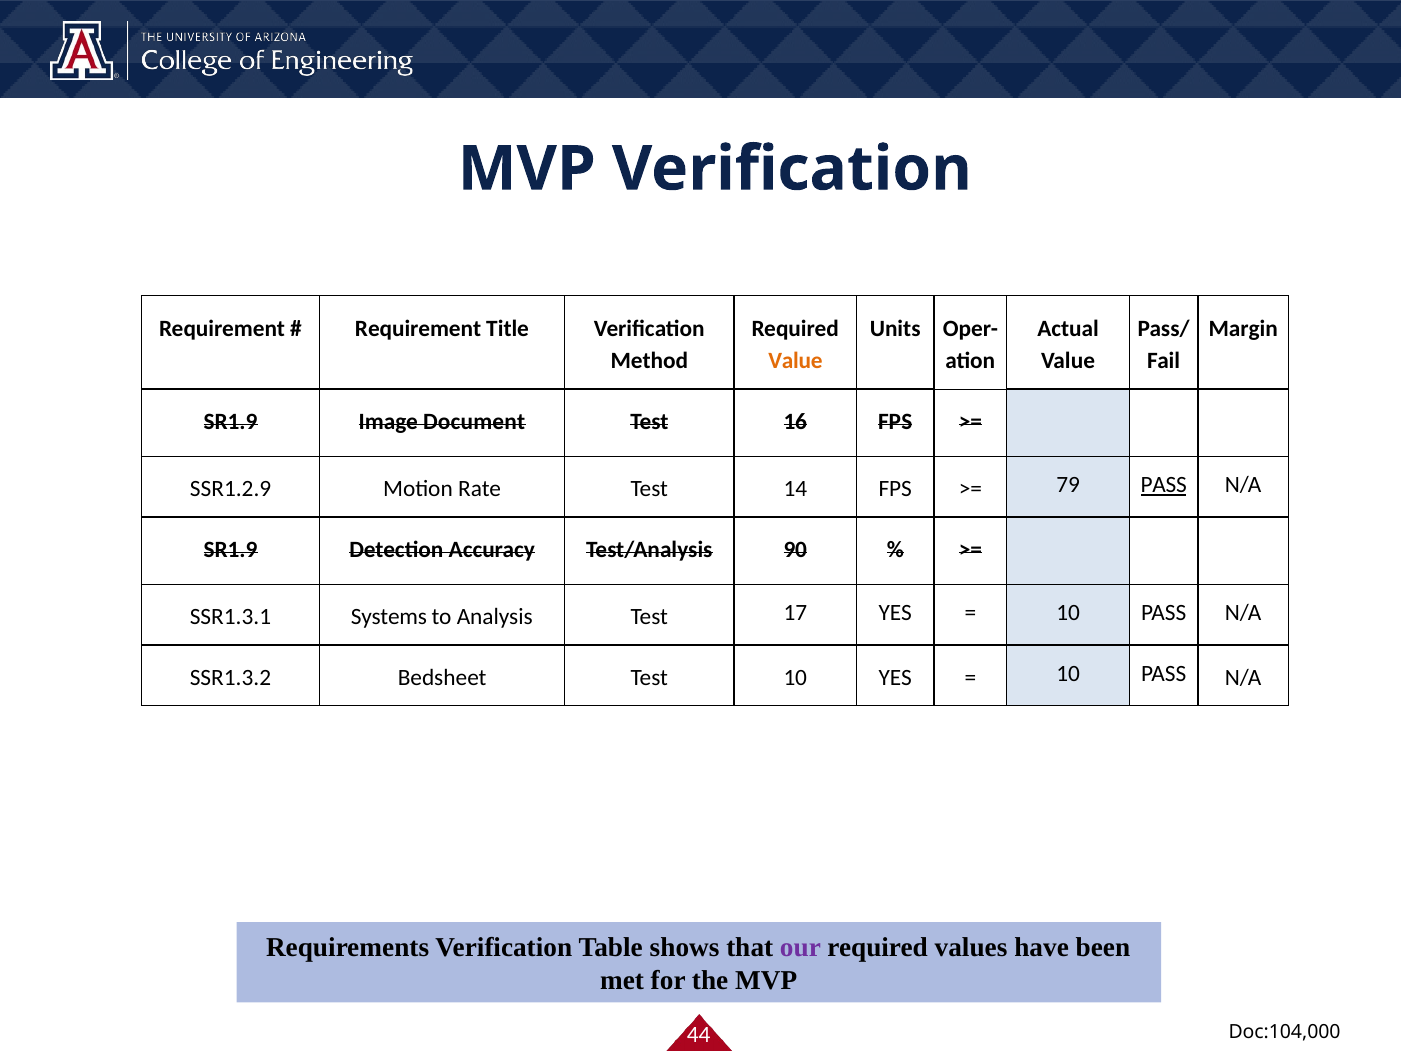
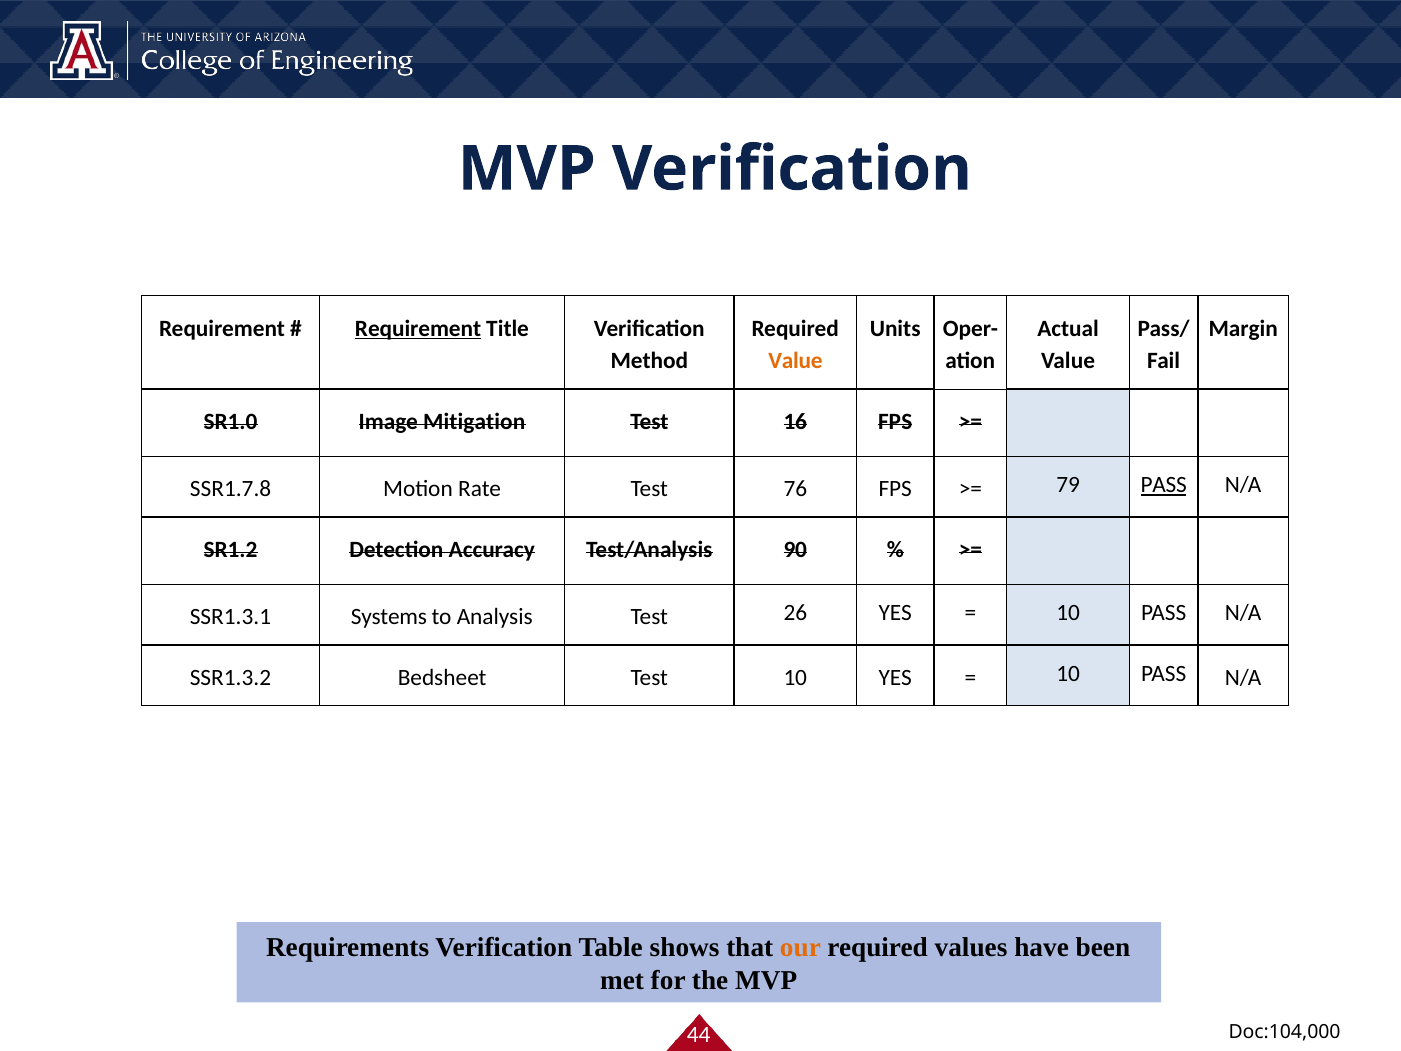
Requirement underline: none -> present (418, 328)
SR1.9: SR1.9 -> SR1.0 (231, 422)
Document: Document -> Mitigation (474, 422)
SSR1.2.9: SSR1.2.9 -> SSR1.7.8 (231, 489)
14: 14 -> 76 (795, 489)
SR1.9: SR1.9 -> SR1.2 (231, 550)
17: 17 -> 26 (795, 613)
our colour: purple -> orange (800, 947)
